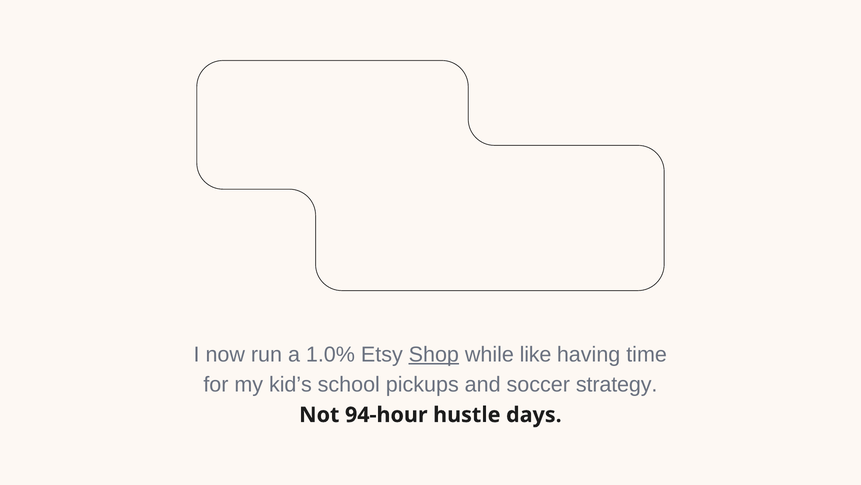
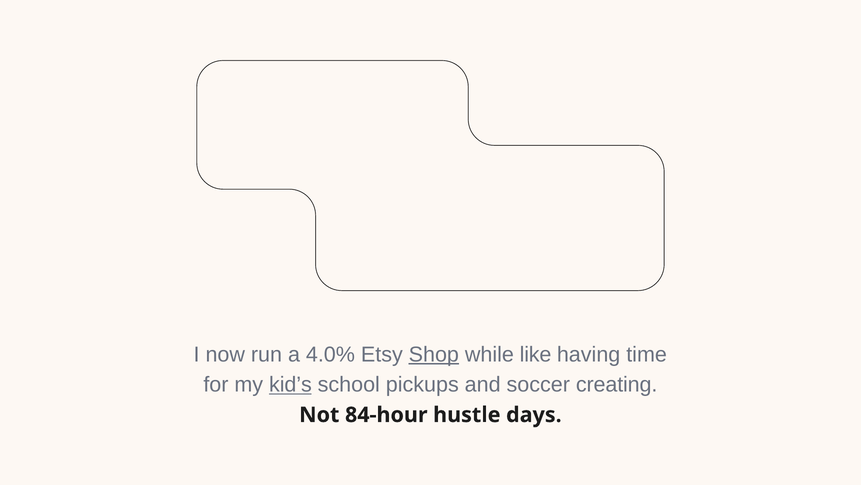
1.0%: 1.0% -> 4.0% (330, 354)
kid’s underline: none -> present (290, 384)
strategy: strategy -> creating (617, 384)
94-hour: 94-hour -> 84-hour (386, 414)
